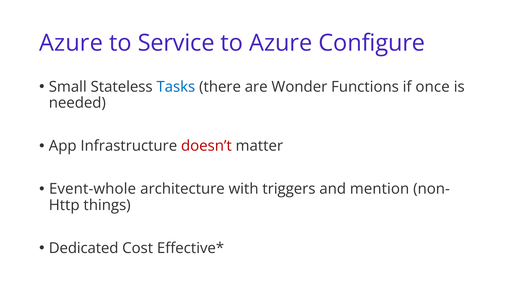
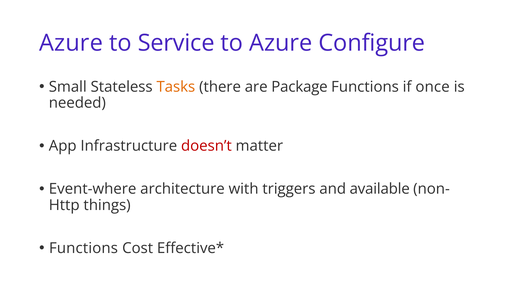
Tasks colour: blue -> orange (176, 87)
Wonder: Wonder -> Package (299, 87)
Event-whole: Event-whole -> Event-where (93, 189)
mention: mention -> available (380, 189)
Dedicated: Dedicated -> Functions (83, 248)
